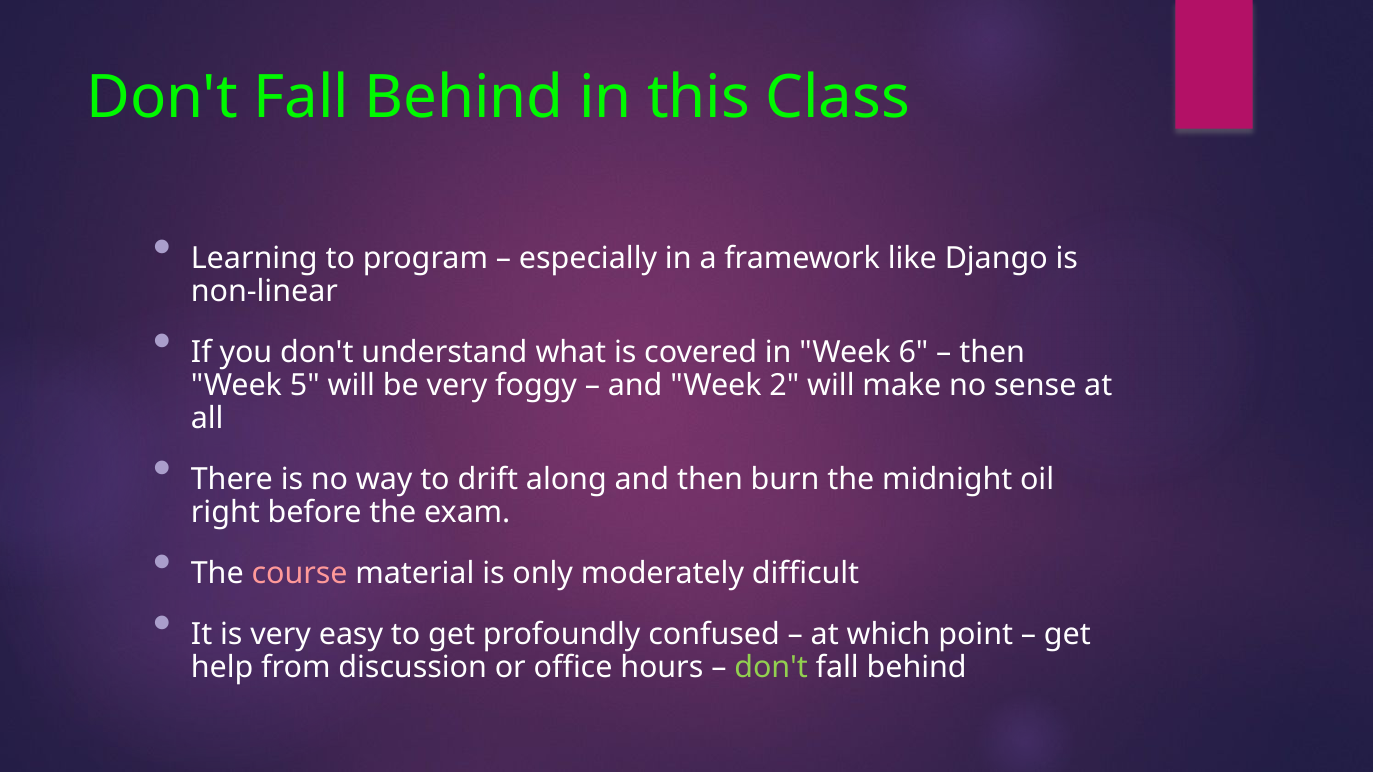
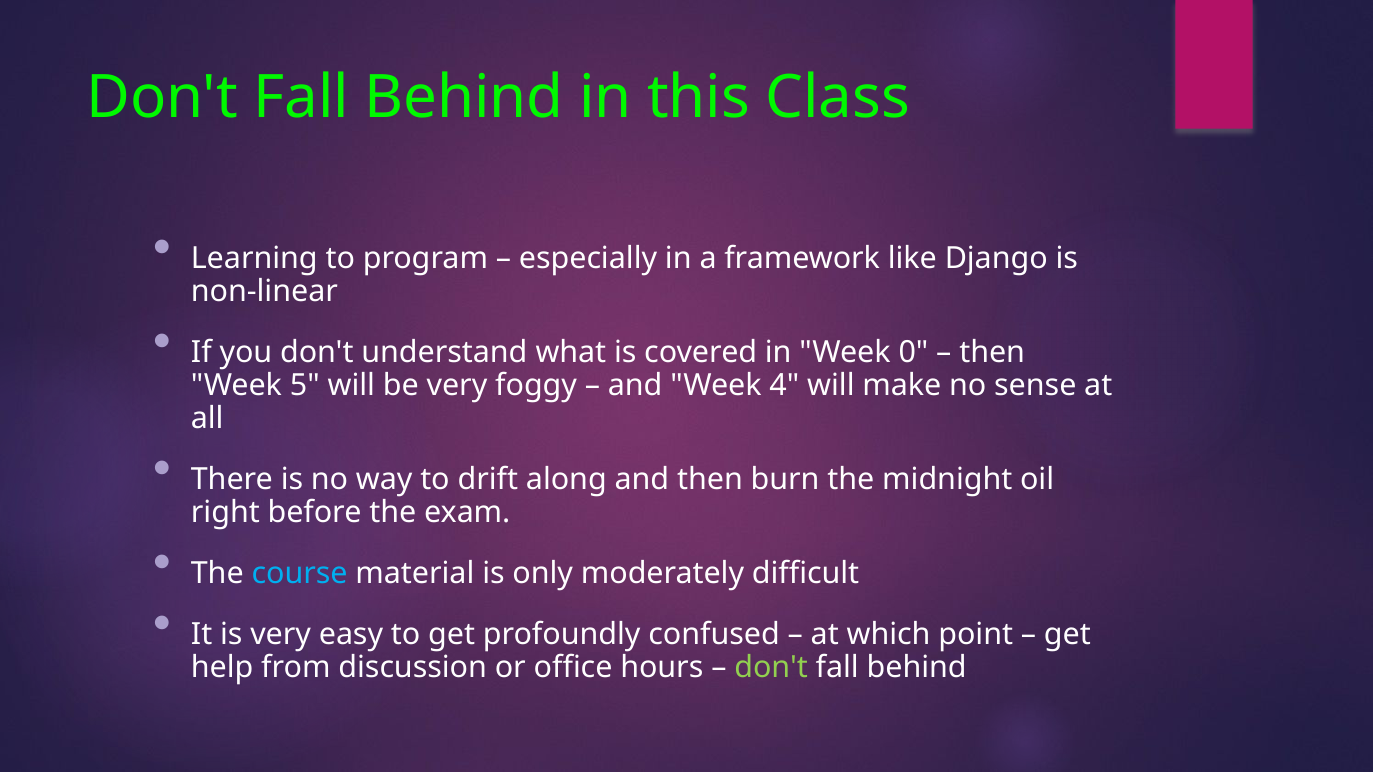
6: 6 -> 0 (913, 353)
2: 2 -> 4 (784, 386)
course colour: pink -> light blue (300, 574)
